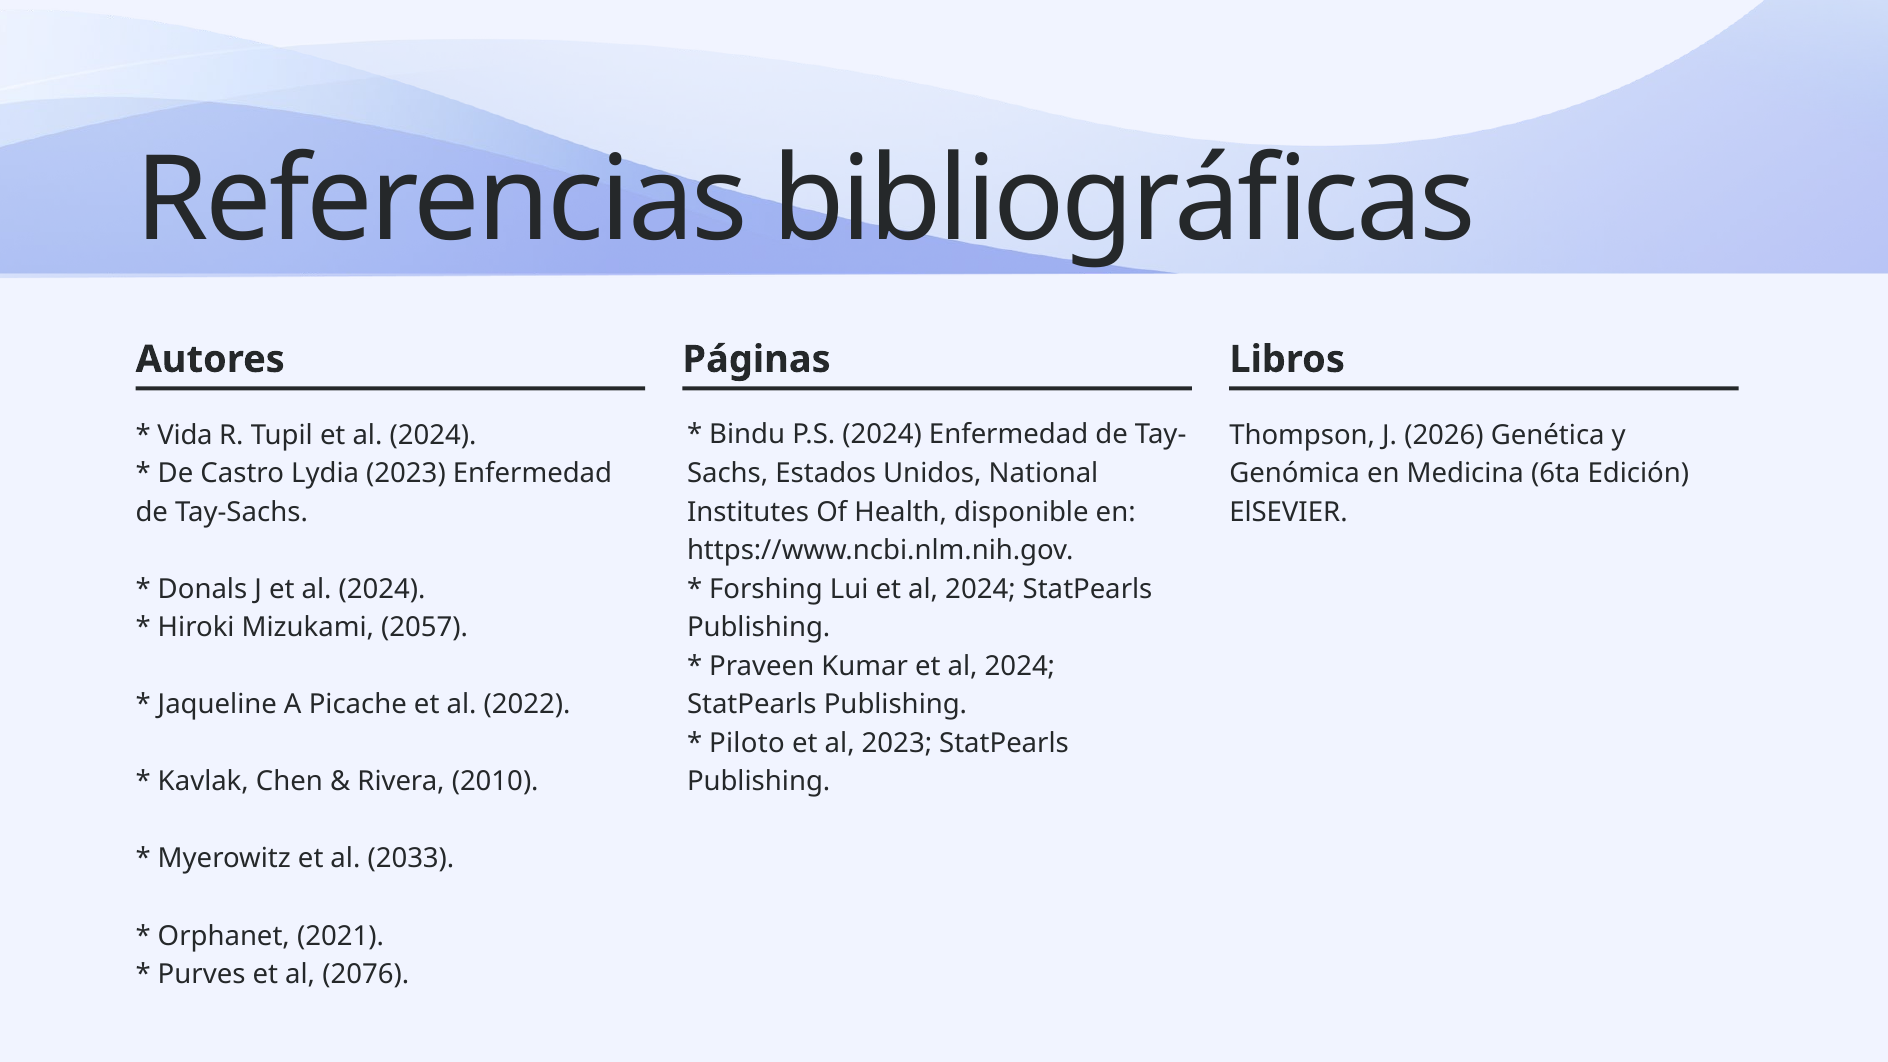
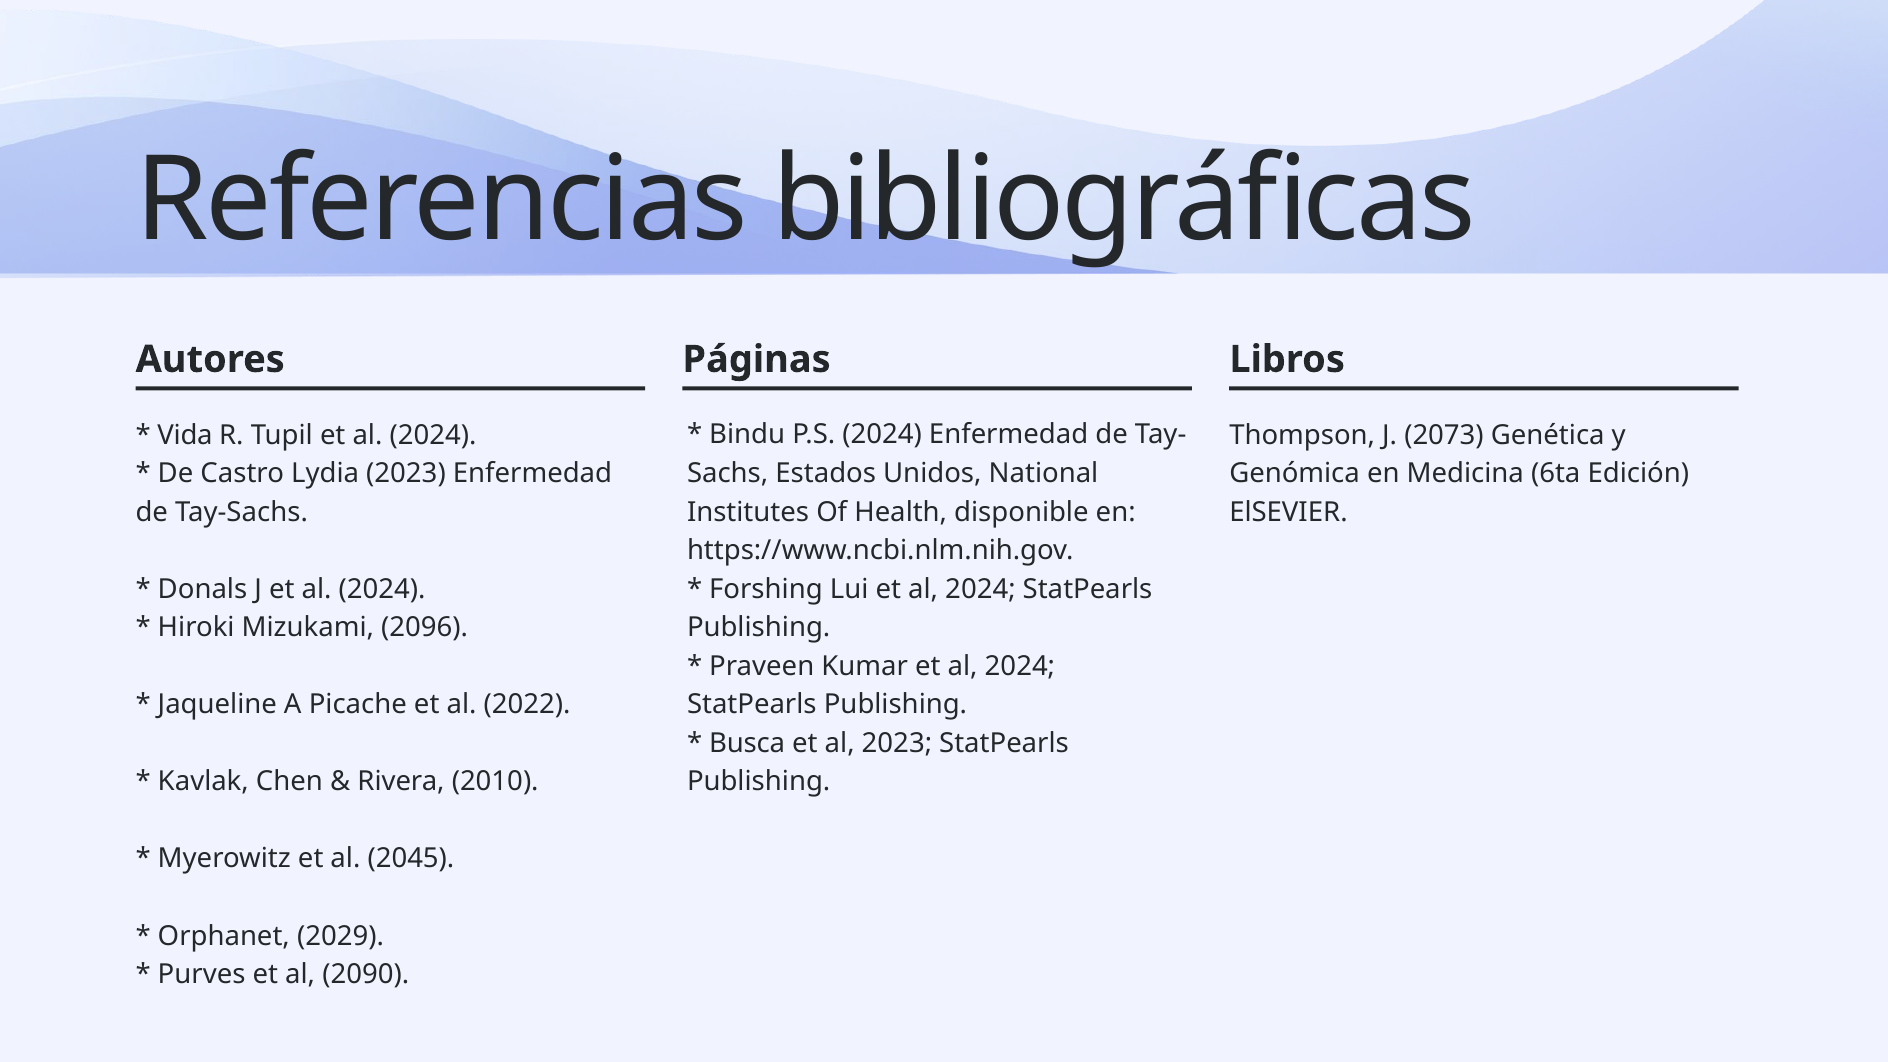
2026: 2026 -> 2073 (1444, 435)
2057: 2057 -> 2096 (424, 628)
Piloto: Piloto -> Busca (747, 743)
2033: 2033 -> 2045 (411, 859)
2021: 2021 -> 2029 (340, 936)
2076: 2076 -> 2090 (366, 974)
